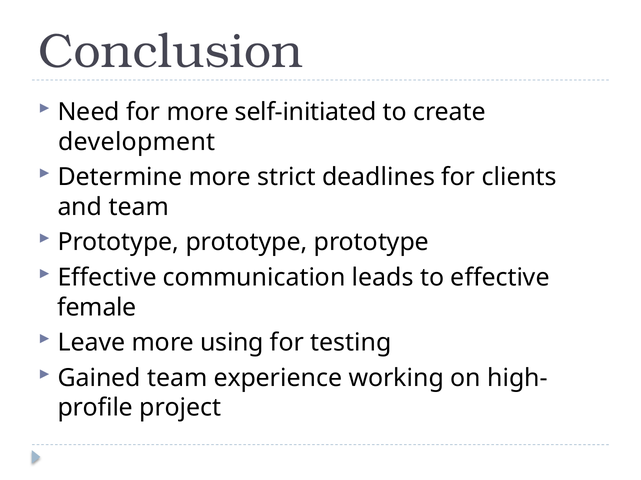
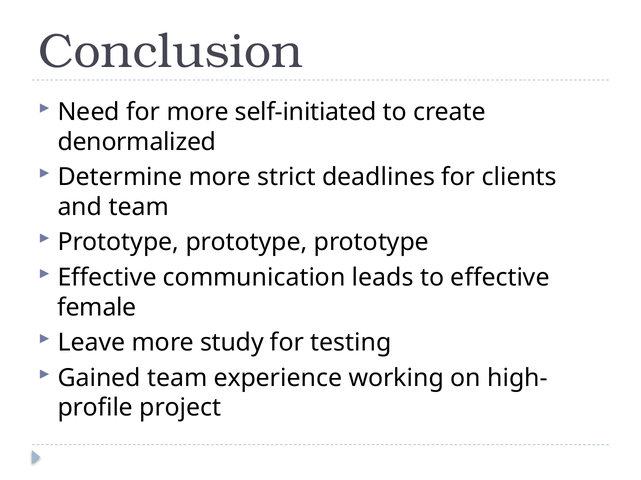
development: development -> denormalized (137, 142)
using: using -> study (232, 343)
